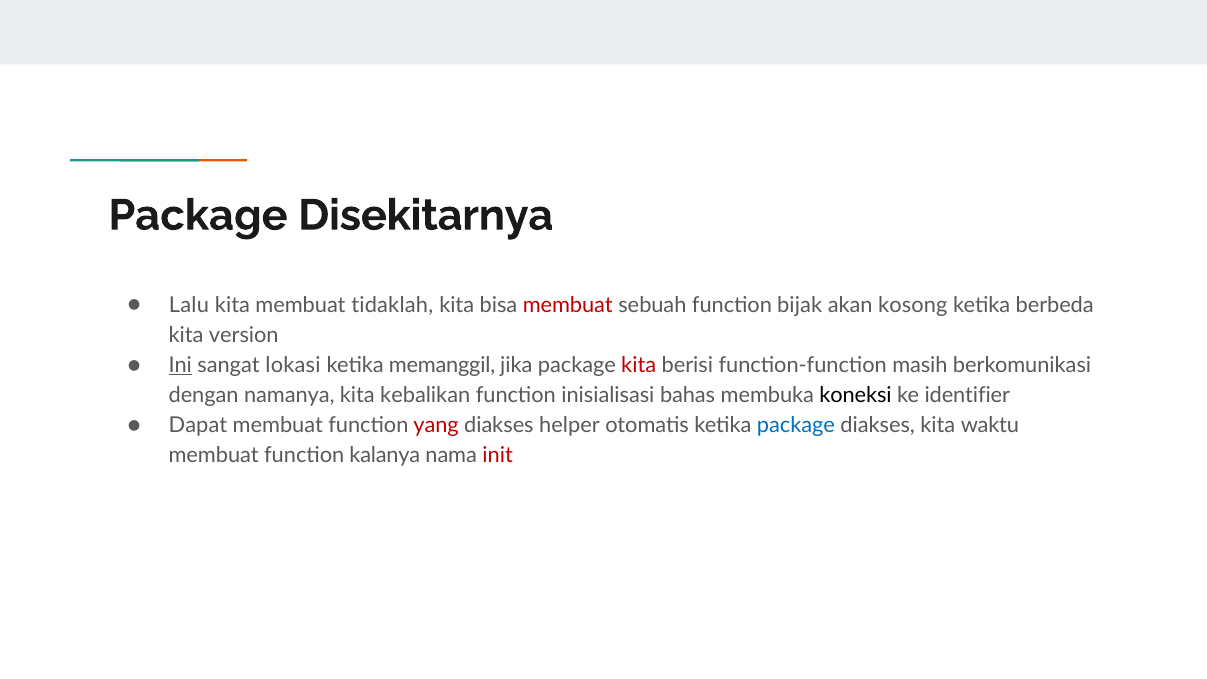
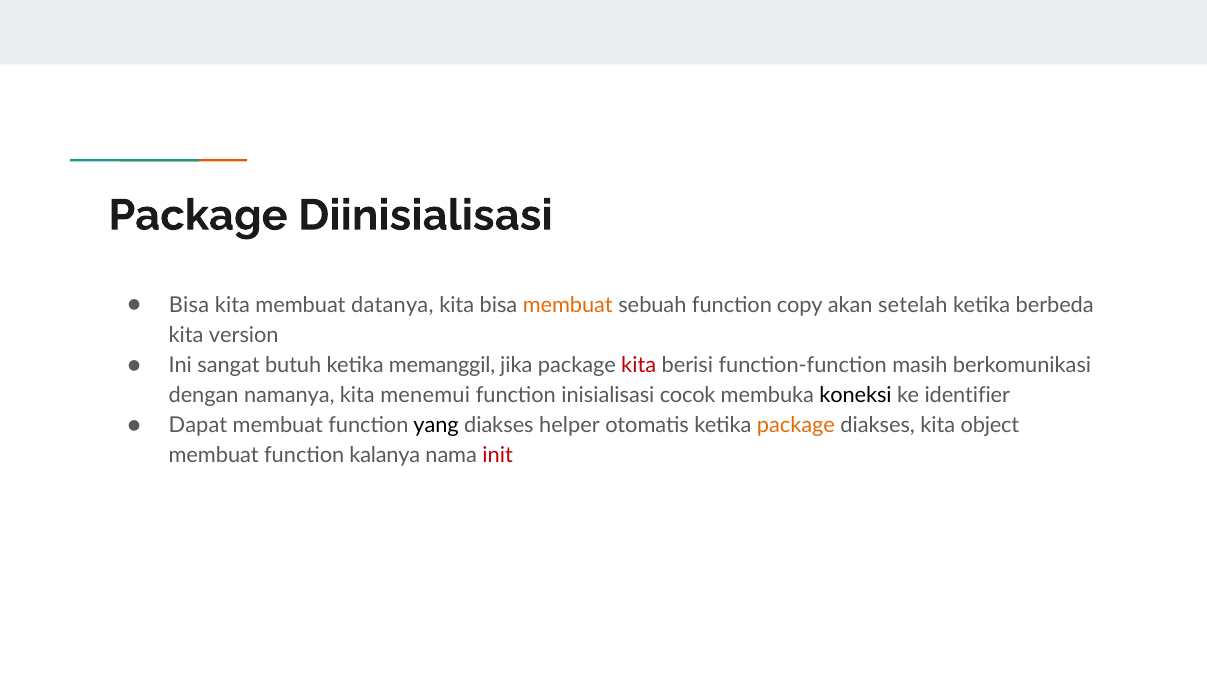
Disekitarnya: Disekitarnya -> Diinisialisasi (425, 215)
Lalu: Lalu -> Bisa (189, 305)
tidaklah: tidaklah -> datanya (392, 305)
membuat colour: red -> orange (568, 305)
bijak: bijak -> copy (800, 305)
kosong: kosong -> setelah (913, 305)
Ini underline: present -> none (180, 365)
lokasi: lokasi -> butuh (293, 365)
kebalikan: kebalikan -> menemui (425, 395)
bahas: bahas -> cocok (688, 395)
yang colour: red -> black (436, 425)
package colour: blue -> orange (796, 425)
waktu: waktu -> object (990, 425)
